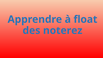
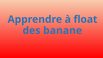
noterez: noterez -> banane (63, 30)
